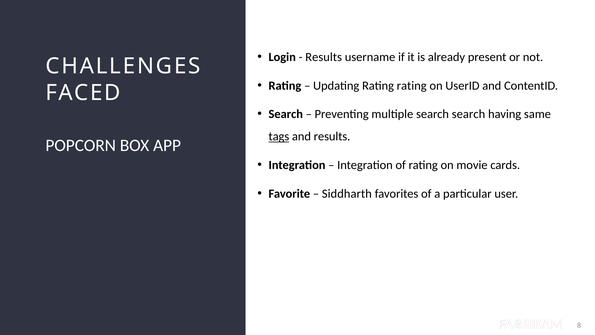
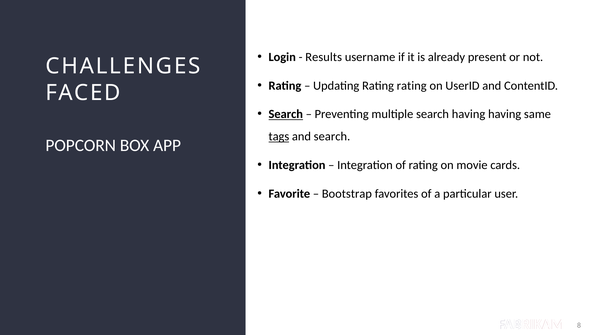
Search underline: none -> present (286, 114)
search search: search -> having (469, 114)
and results: results -> search (332, 136)
Siddharth: Siddharth -> Bootstrap (347, 193)
